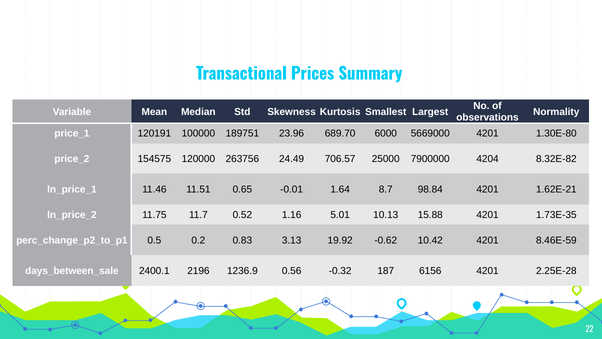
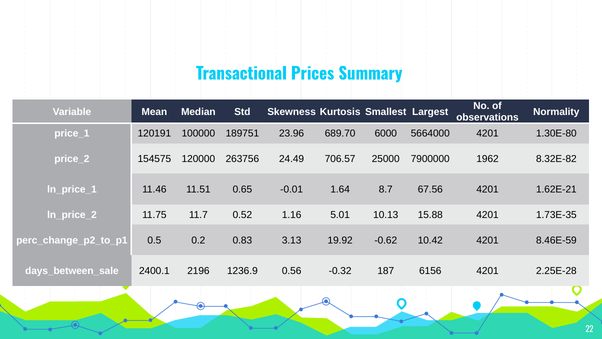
5669000: 5669000 -> 5664000 (430, 134)
4204: 4204 -> 1962 (488, 159)
98.84: 98.84 -> 67.56 (430, 189)
